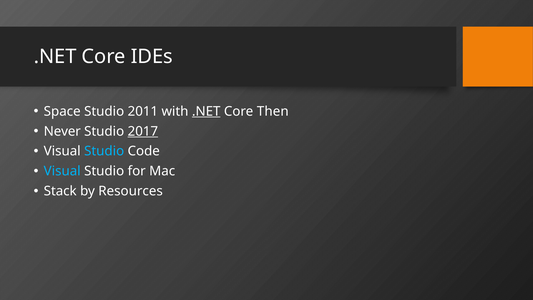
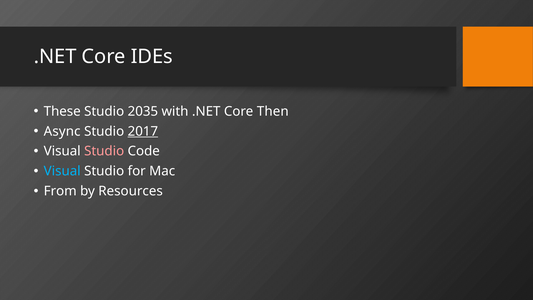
Space: Space -> These (62, 111)
2011: 2011 -> 2035 (143, 111)
.NET underline: present -> none (206, 111)
Never: Never -> Async (62, 131)
Studio colour: light blue -> pink (104, 151)
Stack: Stack -> From (60, 191)
